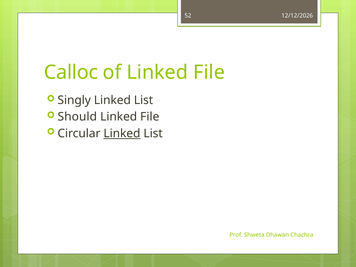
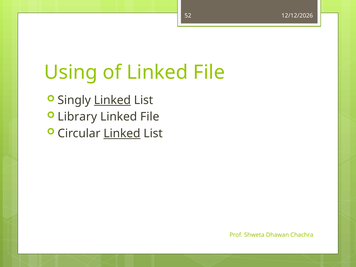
Calloc: Calloc -> Using (71, 72)
Linked underline: none -> present (112, 100)
Should: Should -> Library (77, 117)
